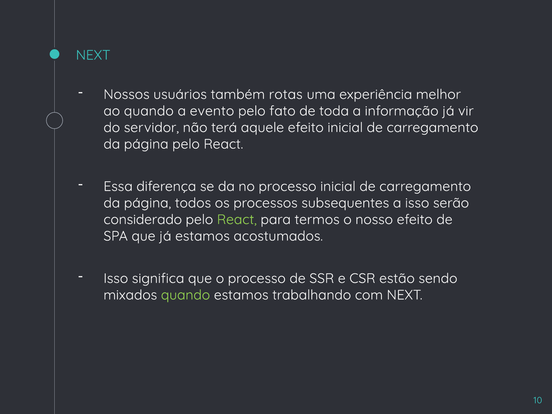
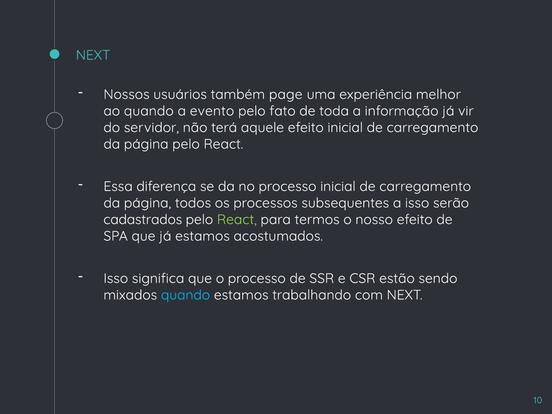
rotas: rotas -> page (286, 94)
considerado: considerado -> cadastrados (143, 220)
quando colour: light green -> light blue (186, 295)
